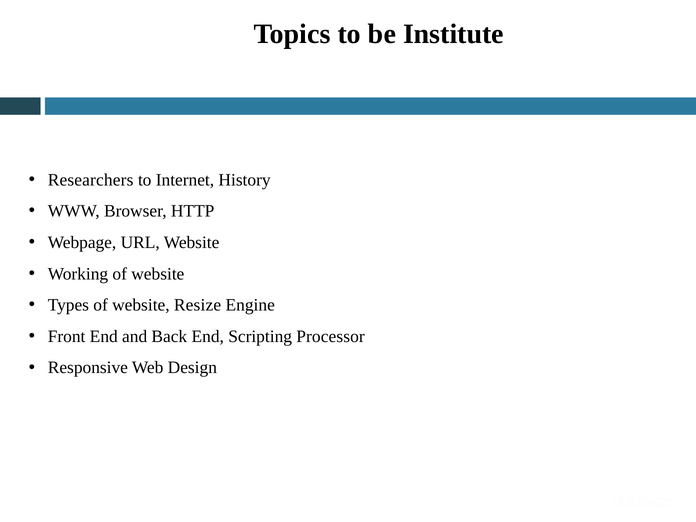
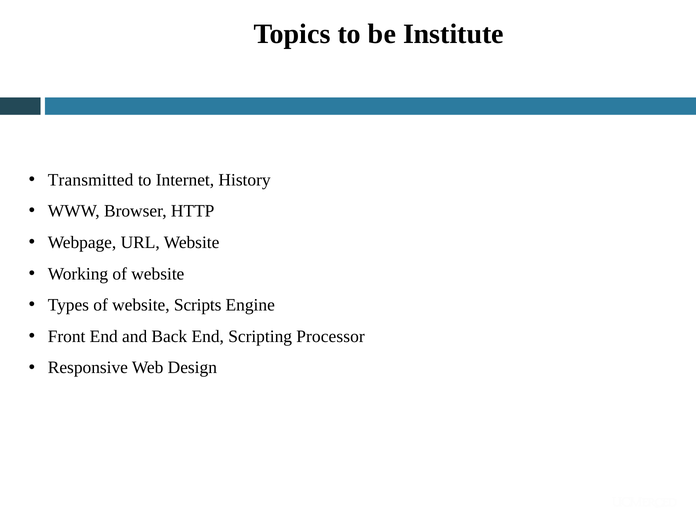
Researchers: Researchers -> Transmitted (91, 180)
Resize: Resize -> Scripts (198, 305)
